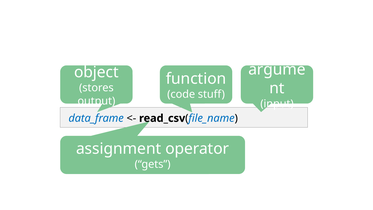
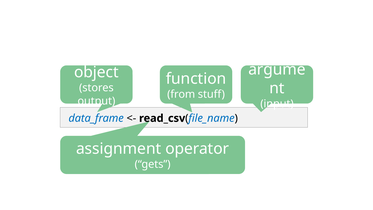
code: code -> from (181, 94)
